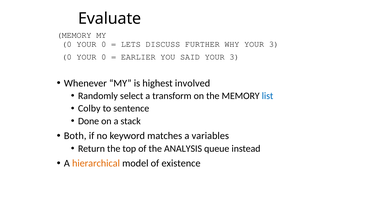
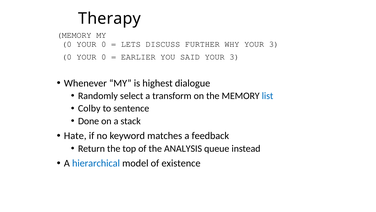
Evaluate: Evaluate -> Therapy (110, 18)
involved: involved -> dialogue (193, 83)
Both: Both -> Hate (75, 135)
variables: variables -> feedback (210, 135)
hierarchical colour: orange -> blue (96, 163)
